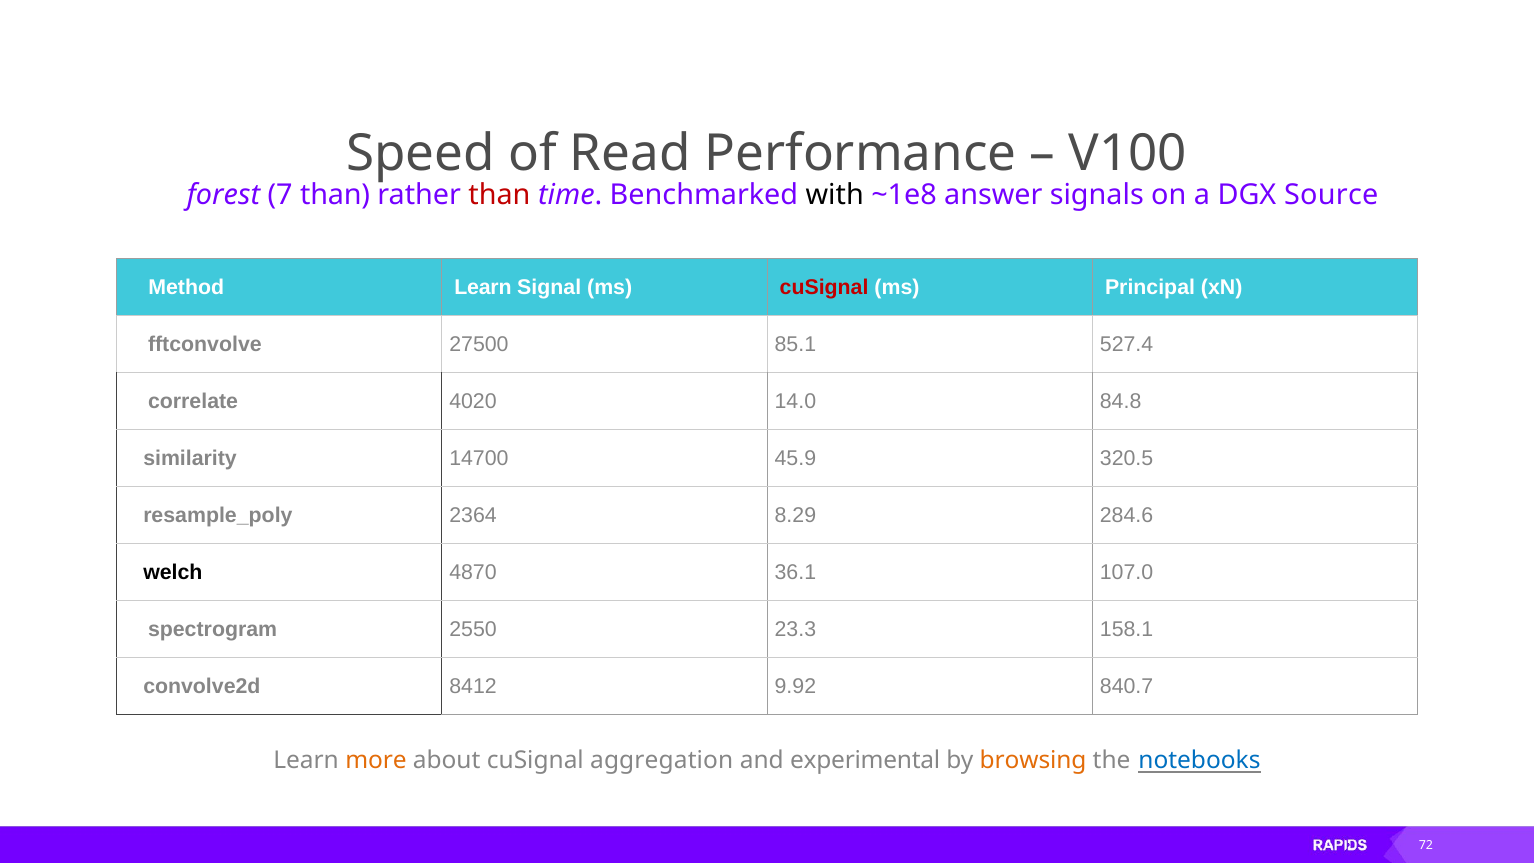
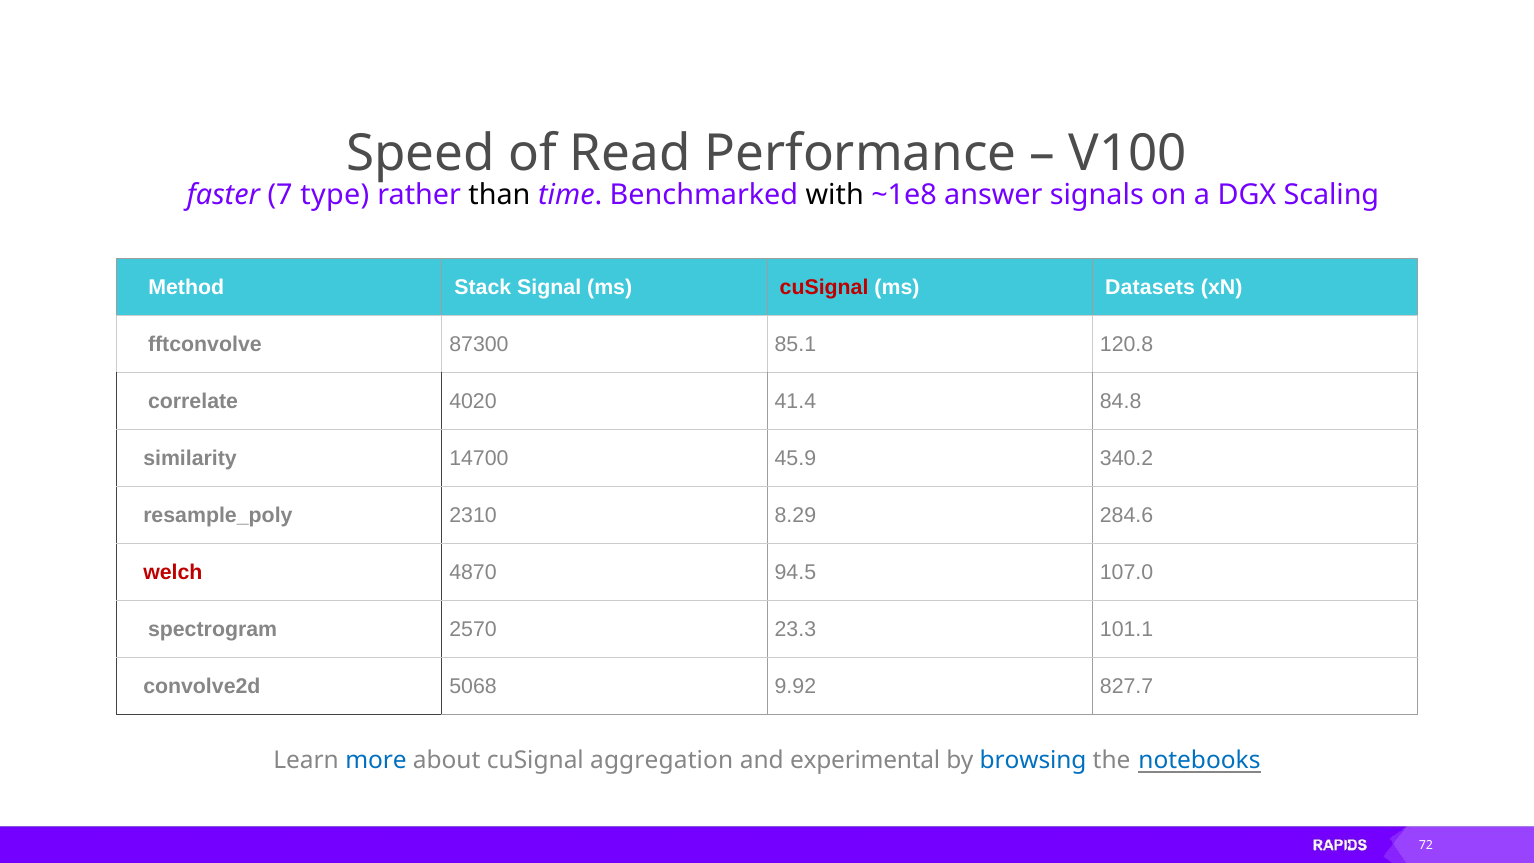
forest: forest -> faster (223, 195)
7 than: than -> type (335, 195)
than colour: red -> black (500, 195)
Source: Source -> Scaling (1331, 195)
Method Learn: Learn -> Stack (483, 288)
Principal: Principal -> Datasets (1150, 288)
27500: 27500 -> 87300 (479, 344)
527.4: 527.4 -> 120.8 (1127, 344)
14.0: 14.0 -> 41.4 (795, 401)
320.5: 320.5 -> 340.2 (1127, 458)
2364: 2364 -> 2310 (473, 515)
welch colour: black -> red (173, 572)
36.1: 36.1 -> 94.5 (795, 572)
2550: 2550 -> 2570 (473, 629)
158.1: 158.1 -> 101.1 (1127, 629)
8412: 8412 -> 5068 (473, 686)
840.7: 840.7 -> 827.7 (1127, 686)
more colour: orange -> blue (376, 761)
browsing colour: orange -> blue (1033, 761)
